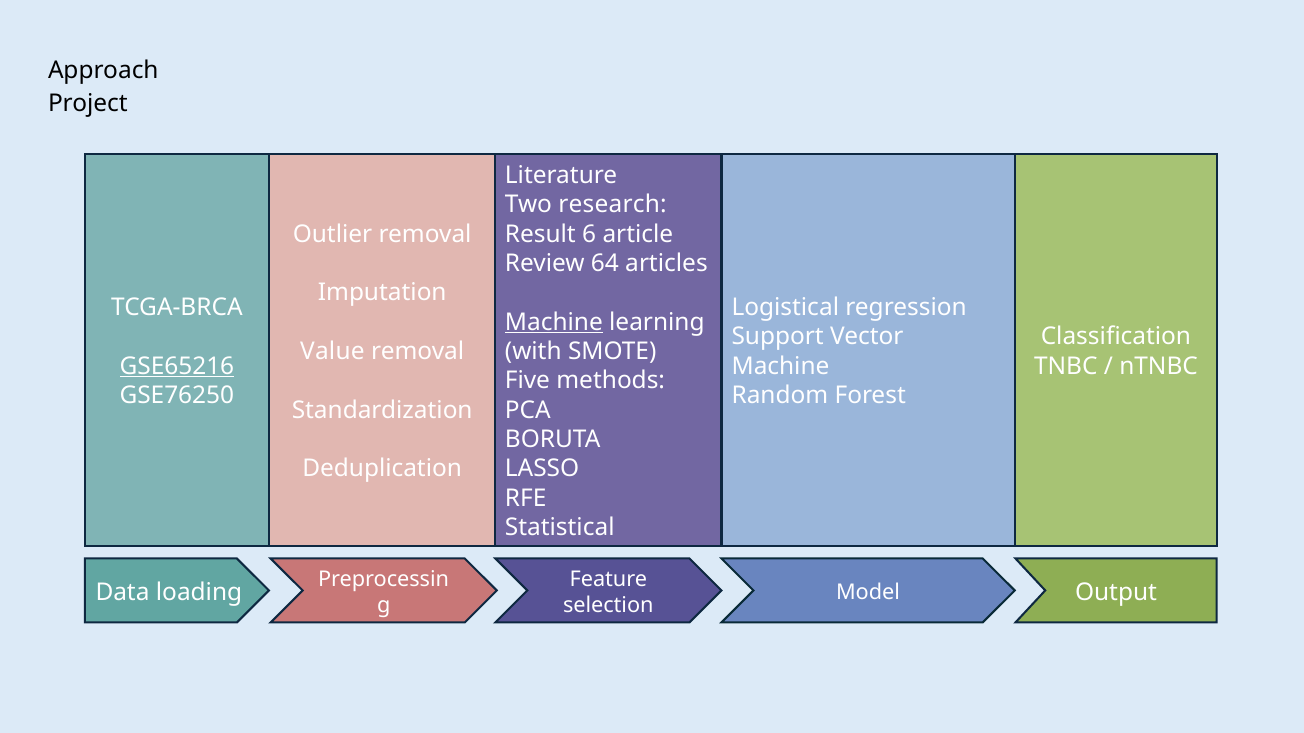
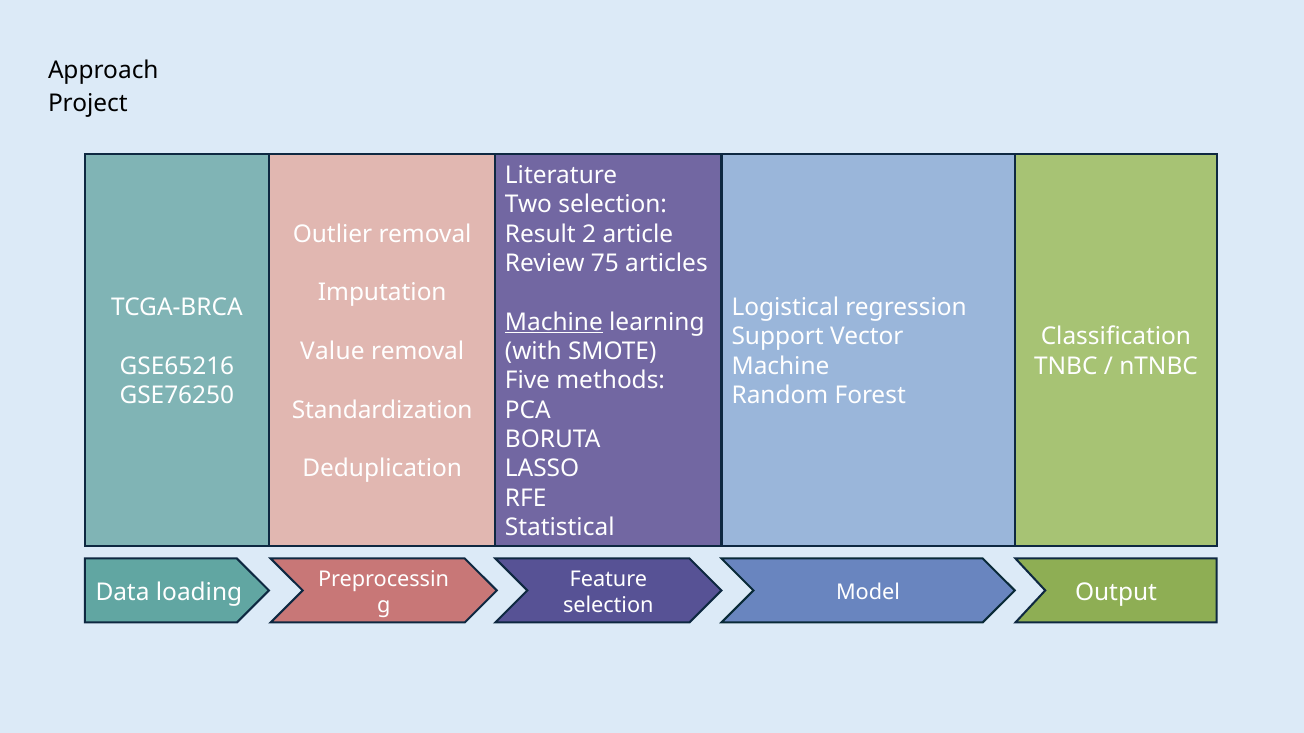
Two research: research -> selection (613, 205)
6: 6 -> 2 (589, 234)
64: 64 -> 75 (605, 264)
GSE65216 underline: present -> none (177, 366)
